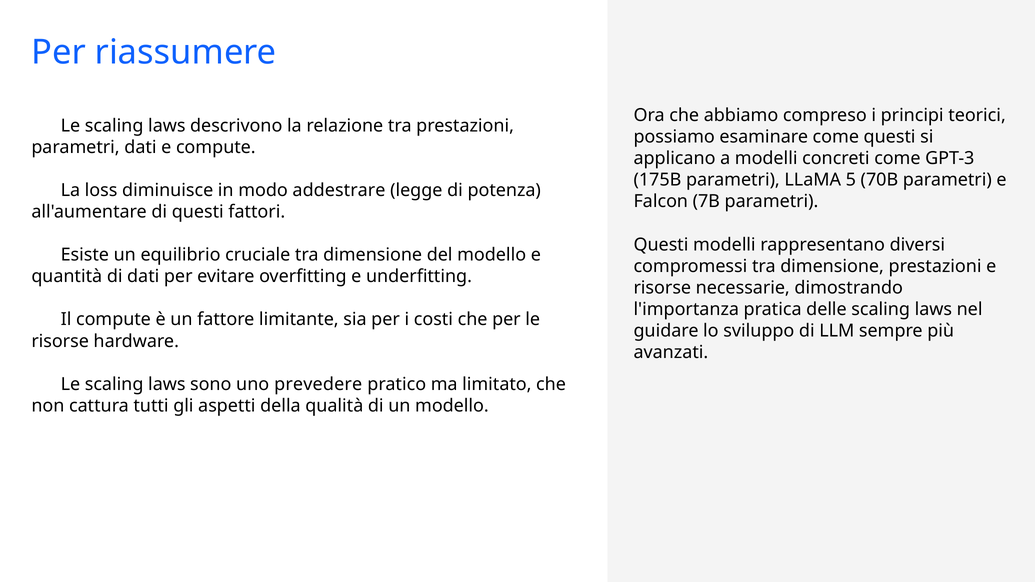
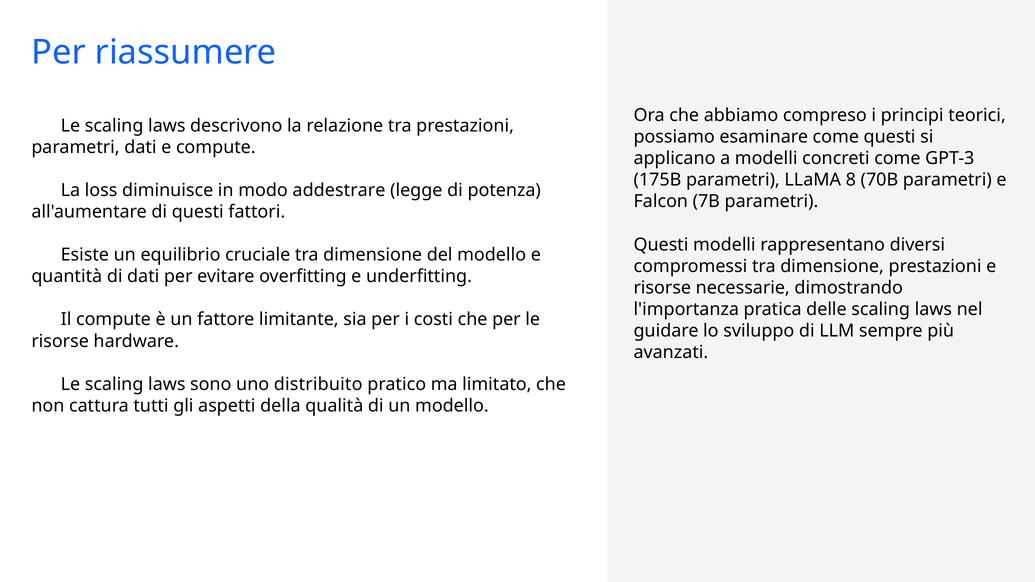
5: 5 -> 8 (851, 180)
prevedere: prevedere -> distribuito (318, 384)
